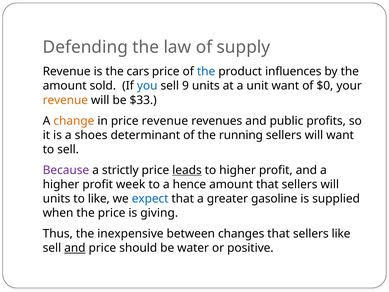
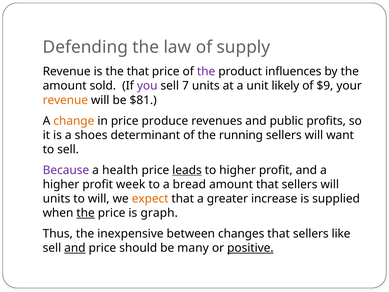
the cars: cars -> that (138, 71)
the colour: blue -> purple (206, 71)
you colour: blue -> purple (147, 86)
9: 9 -> 7 (185, 86)
unit want: want -> likely (285, 86)
$0: $0 -> $9 (325, 86)
$33: $33 -> $81 (143, 100)
price revenue: revenue -> produce (165, 121)
strictly: strictly -> health (120, 170)
hence: hence -> bread (189, 184)
to like: like -> will (99, 198)
expect colour: blue -> orange (150, 198)
gasoline: gasoline -> increase (274, 198)
the underline: none -> present (86, 213)
giving: giving -> graph (159, 213)
water: water -> many (193, 248)
positive underline: none -> present (250, 248)
